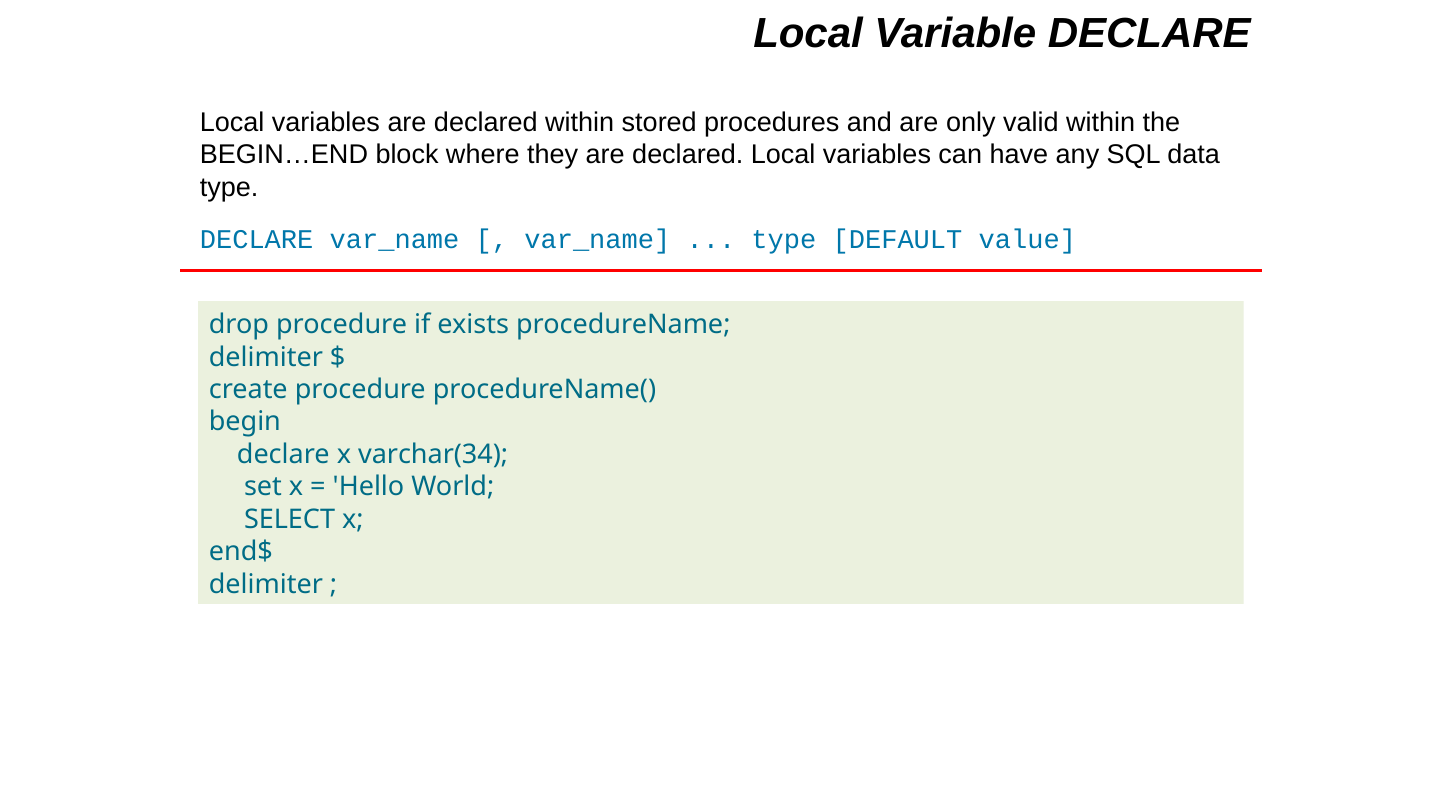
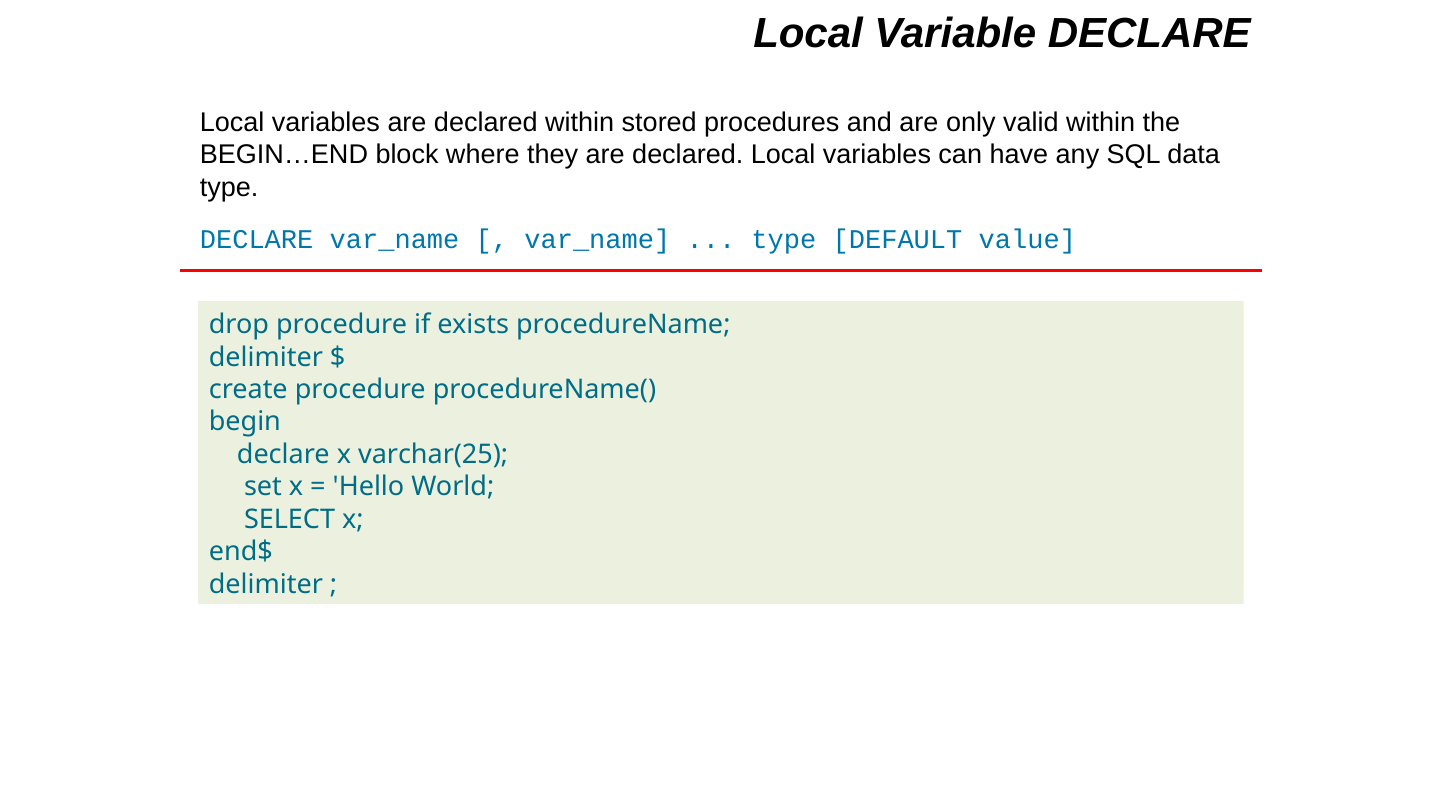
varchar(34: varchar(34 -> varchar(25 (433, 455)
